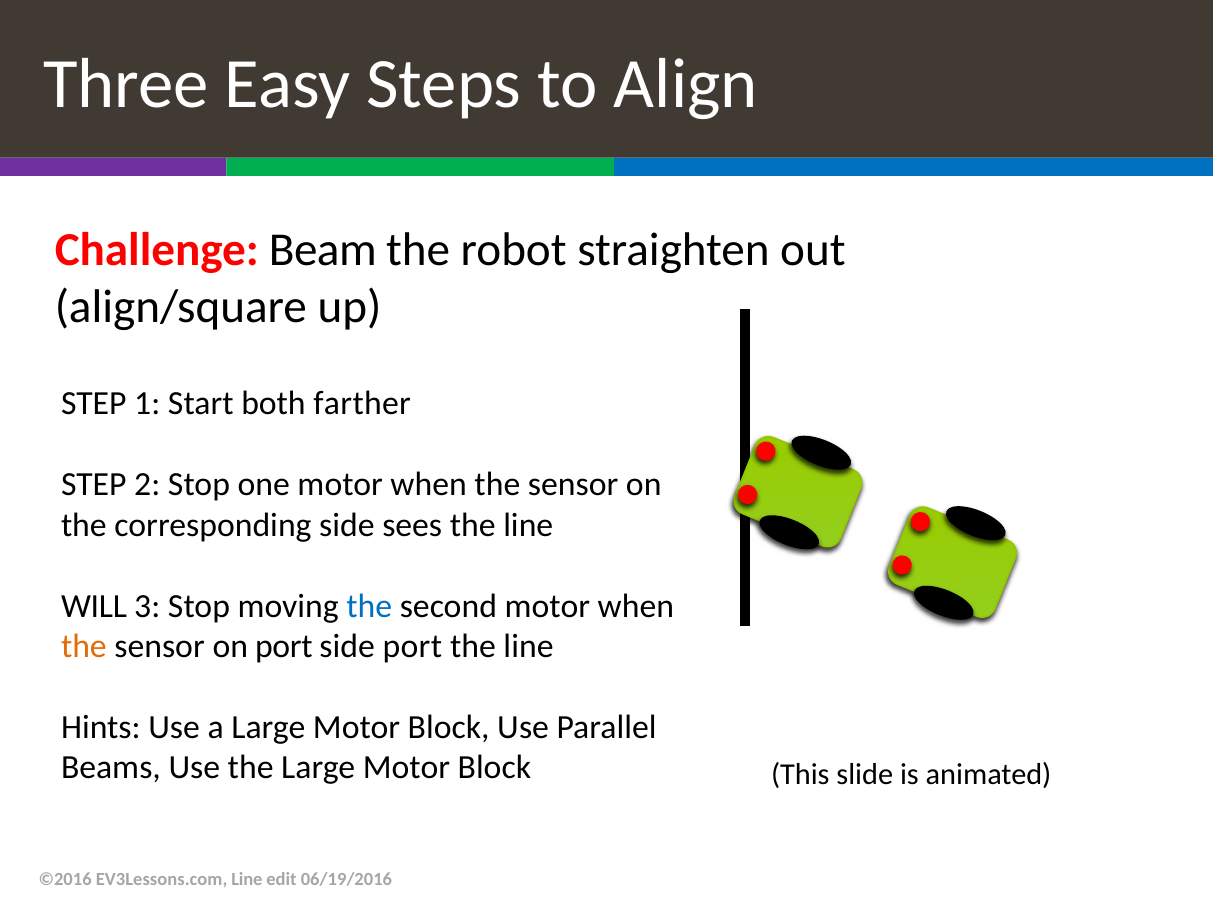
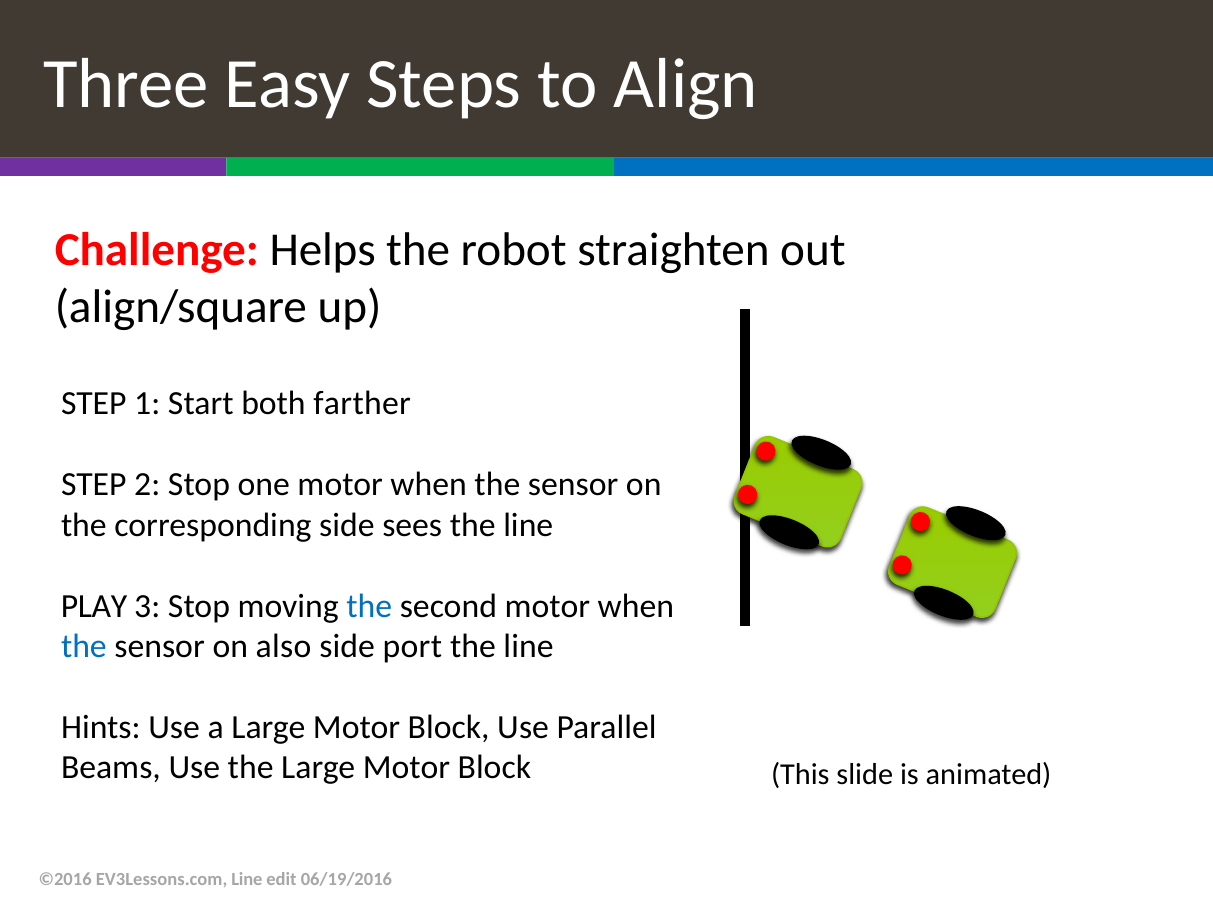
Beam: Beam -> Helps (323, 250)
WILL: WILL -> PLAY (94, 606)
the colour: orange -> blue (84, 646)
on port: port -> also (284, 646)
